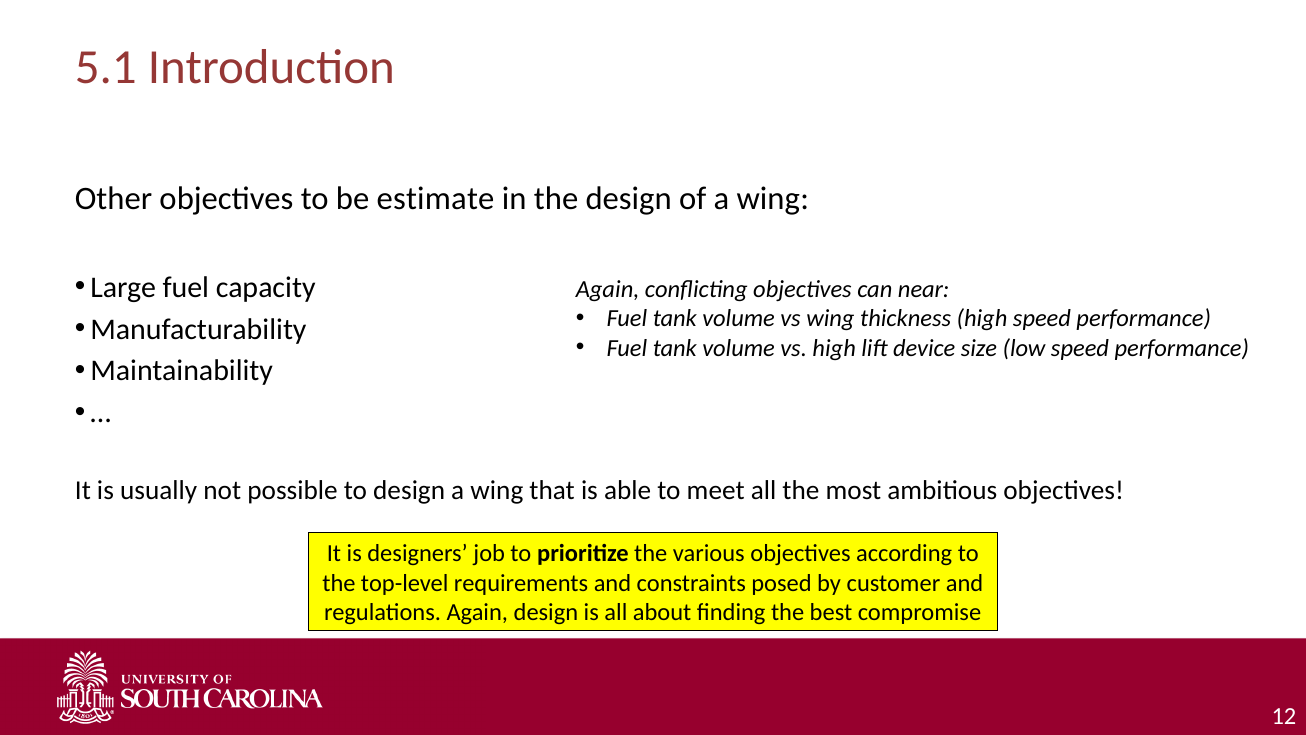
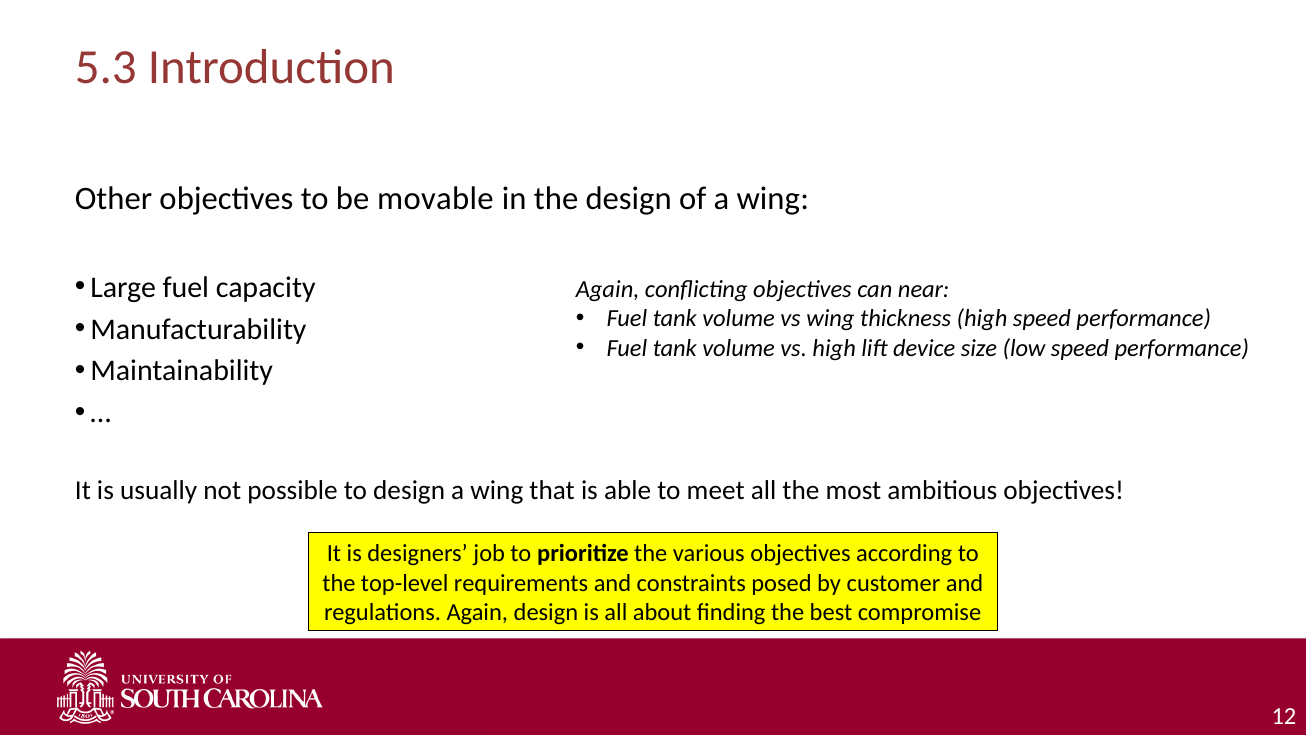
5.1: 5.1 -> 5.3 (106, 67)
estimate: estimate -> movable (435, 198)
